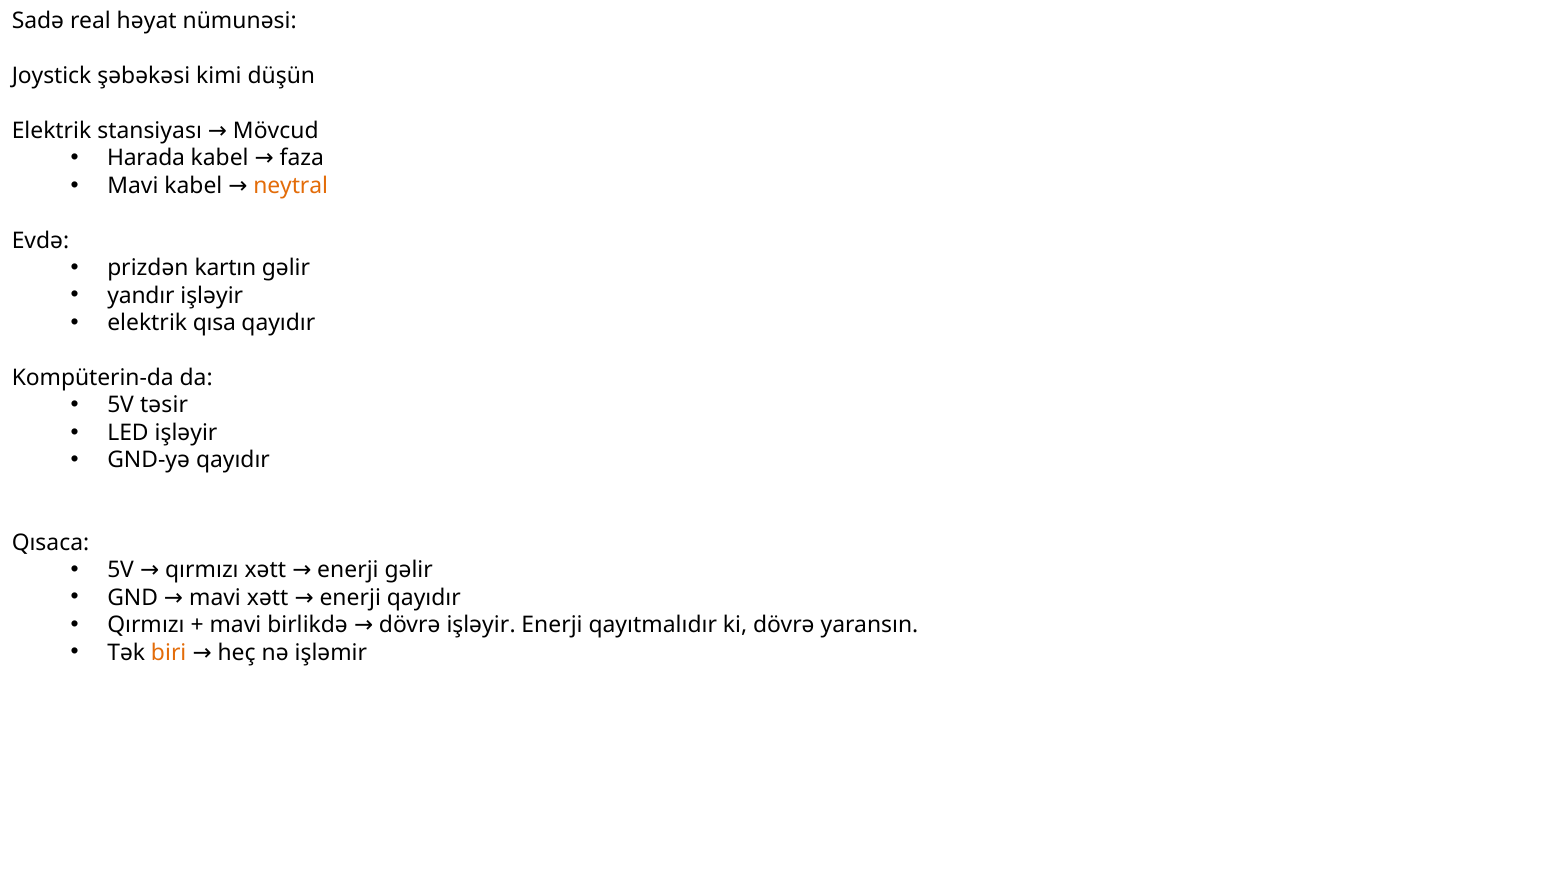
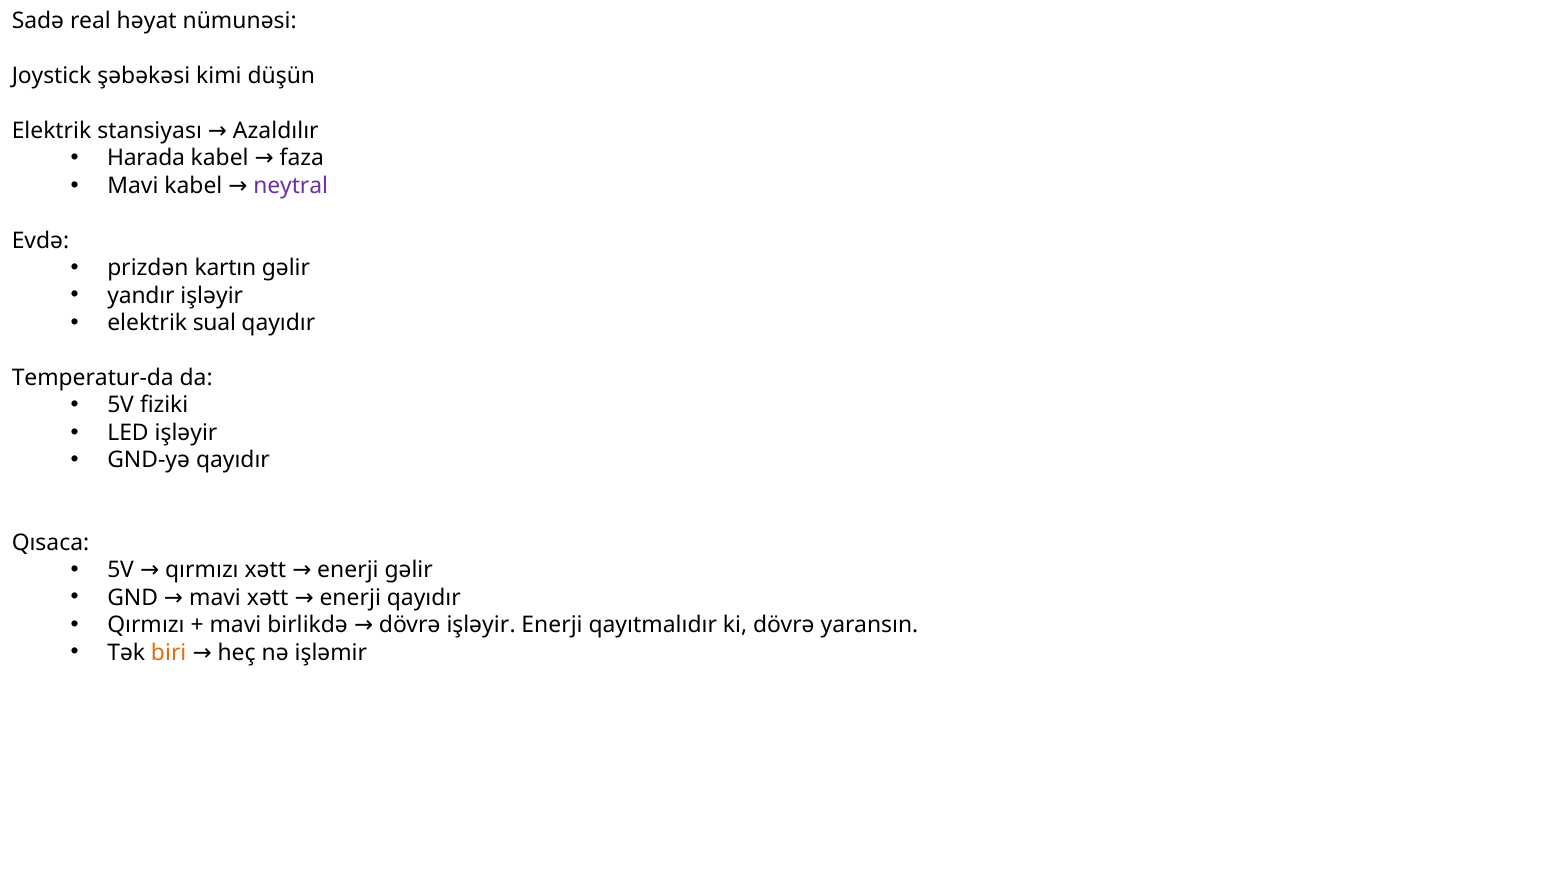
Mövcud: Mövcud -> Azaldılır (276, 131)
neytral colour: orange -> purple (291, 186)
qısa: qısa -> sual (214, 323)
Kompüterin-da: Kompüterin-da -> Temperatur-da (93, 378)
təsir: təsir -> fiziki (164, 405)
